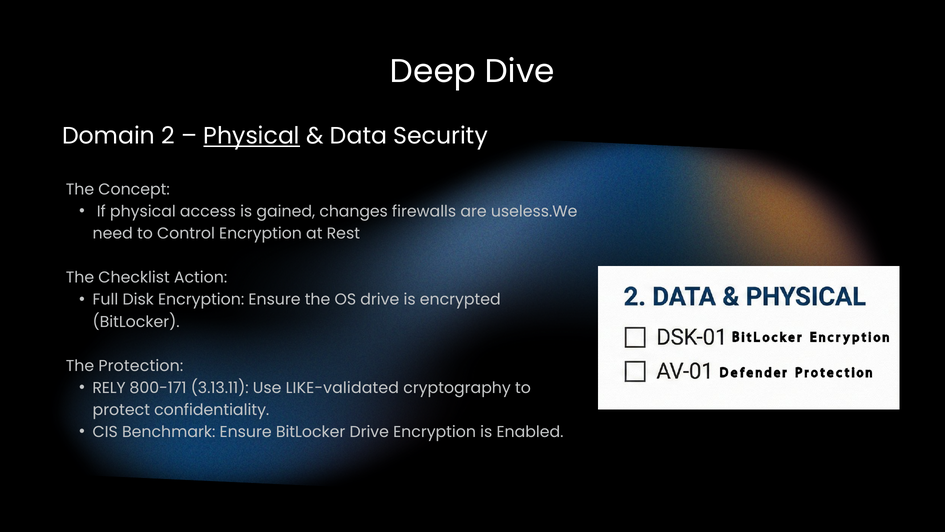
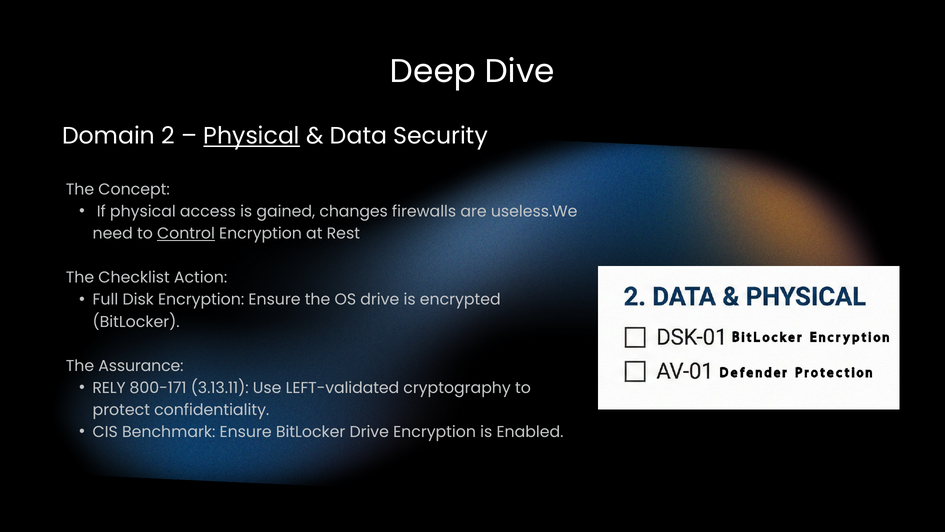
Control underline: none -> present (186, 233)
Protection: Protection -> Assurance (141, 366)
LIKE-validated: LIKE-validated -> LEFT-validated (342, 388)
